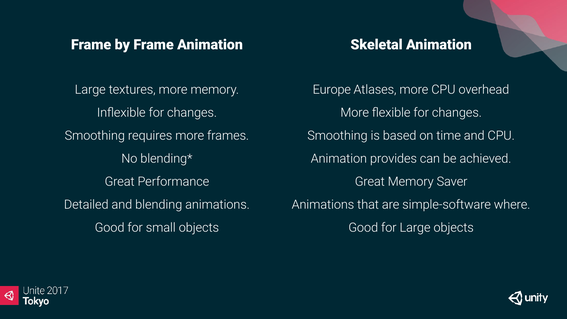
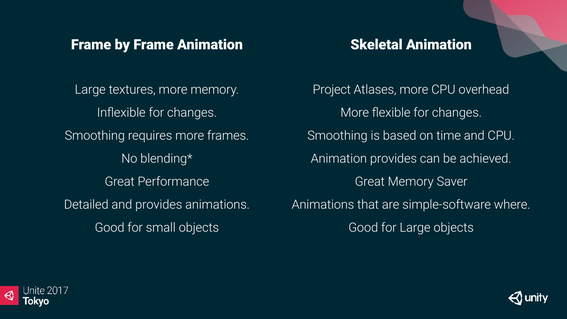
Europe: Europe -> Project (332, 90)
and blending: blending -> provides (159, 205)
